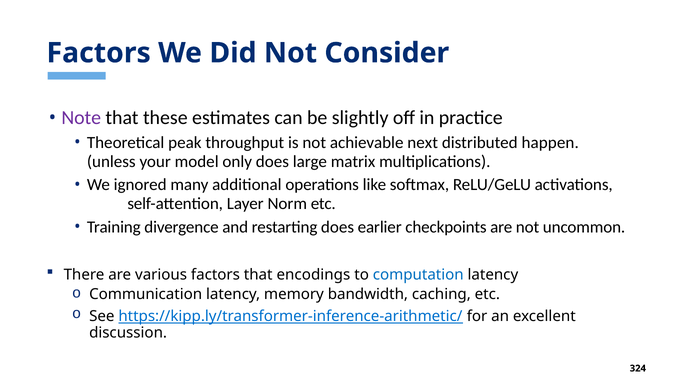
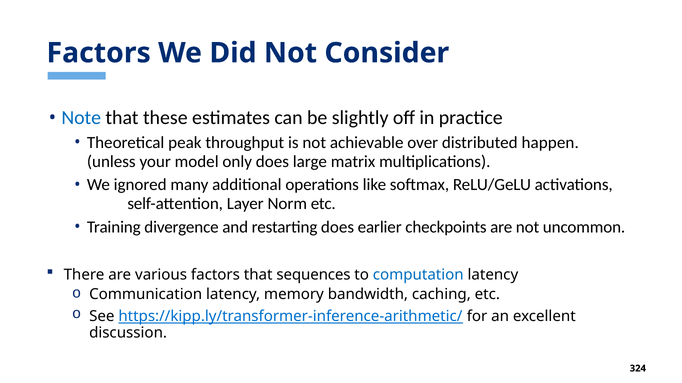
Note colour: purple -> blue (81, 118)
next: next -> over (423, 143)
encodings: encodings -> sequences (314, 275)
